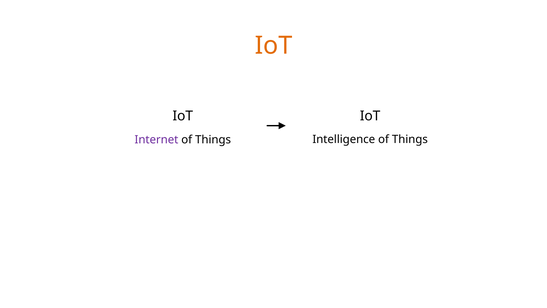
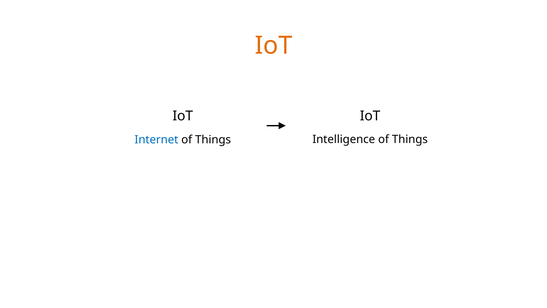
Internet colour: purple -> blue (156, 139)
